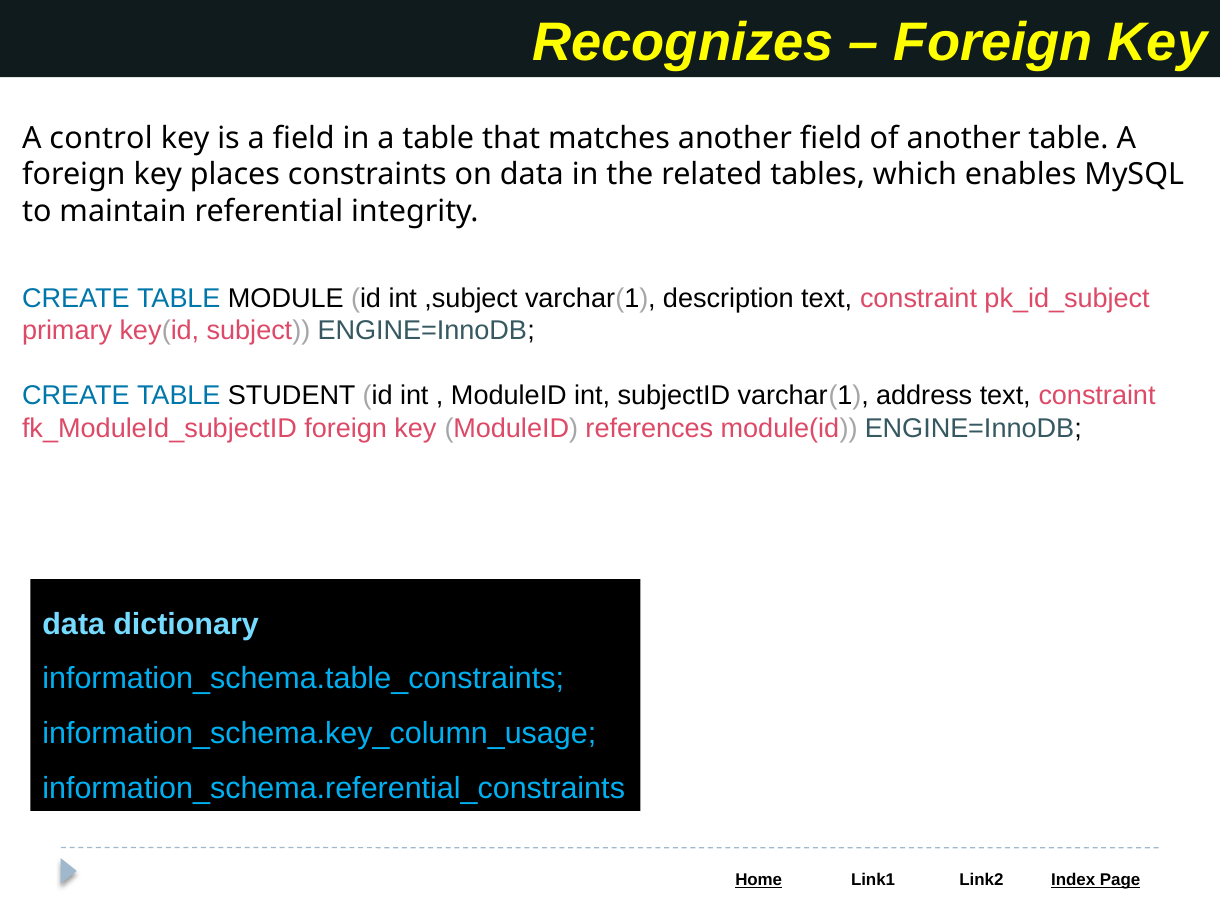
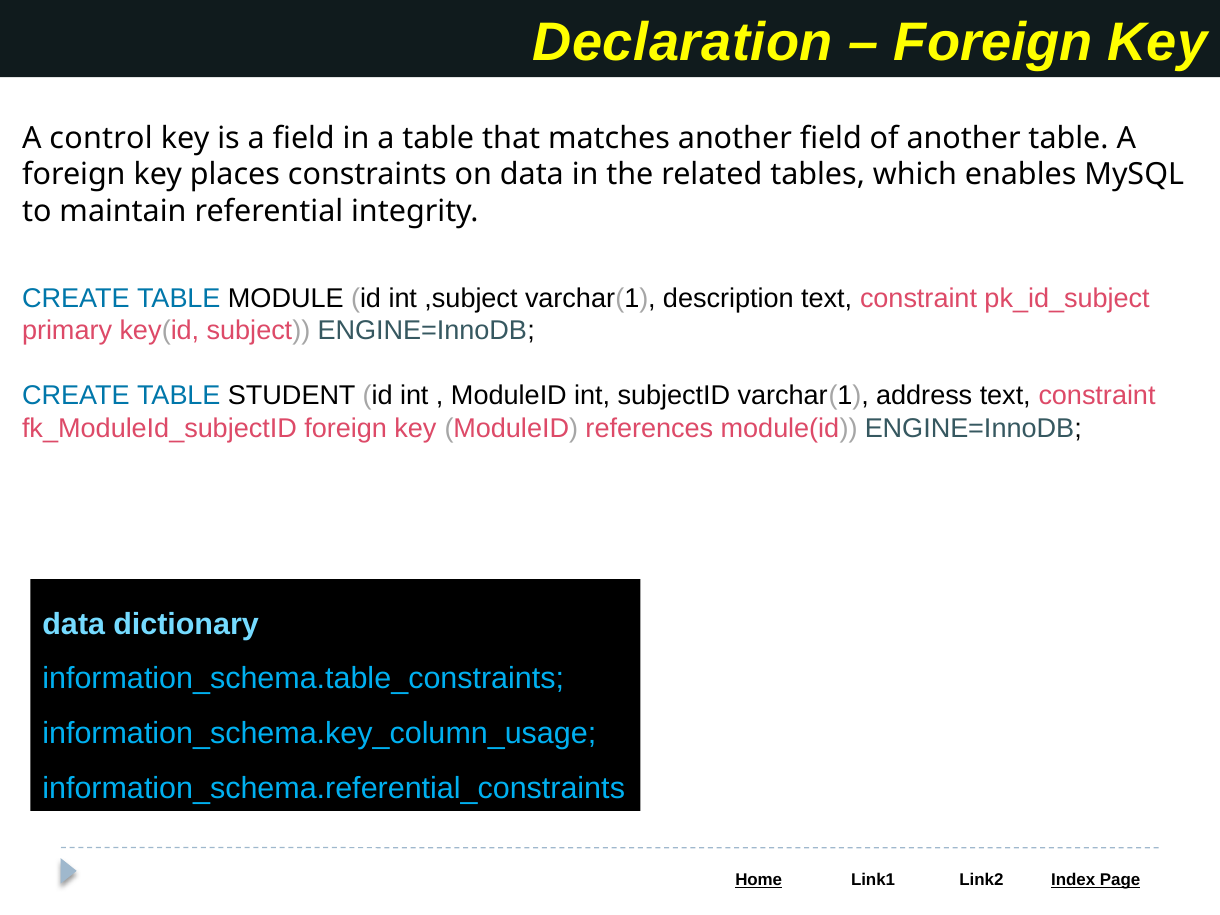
Recognizes: Recognizes -> Declaration (683, 42)
